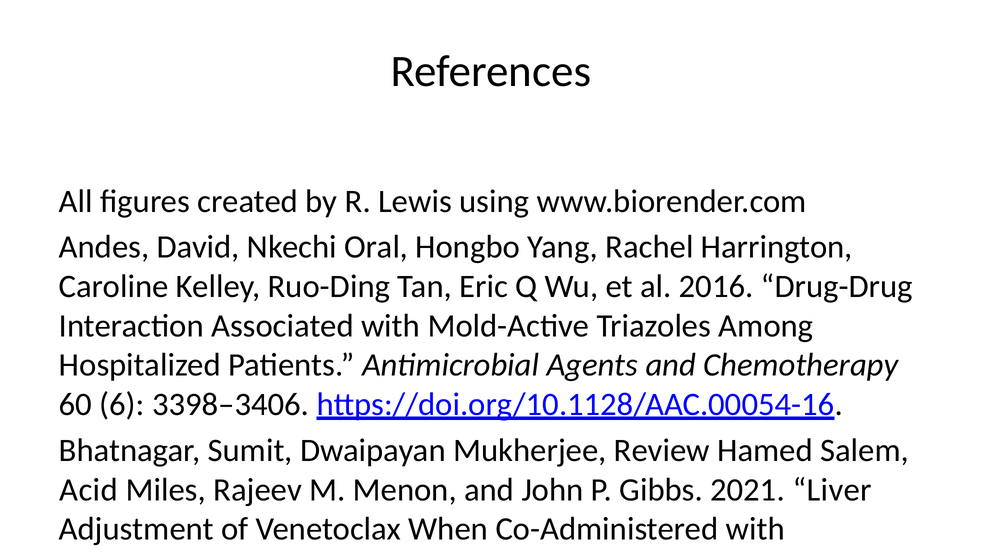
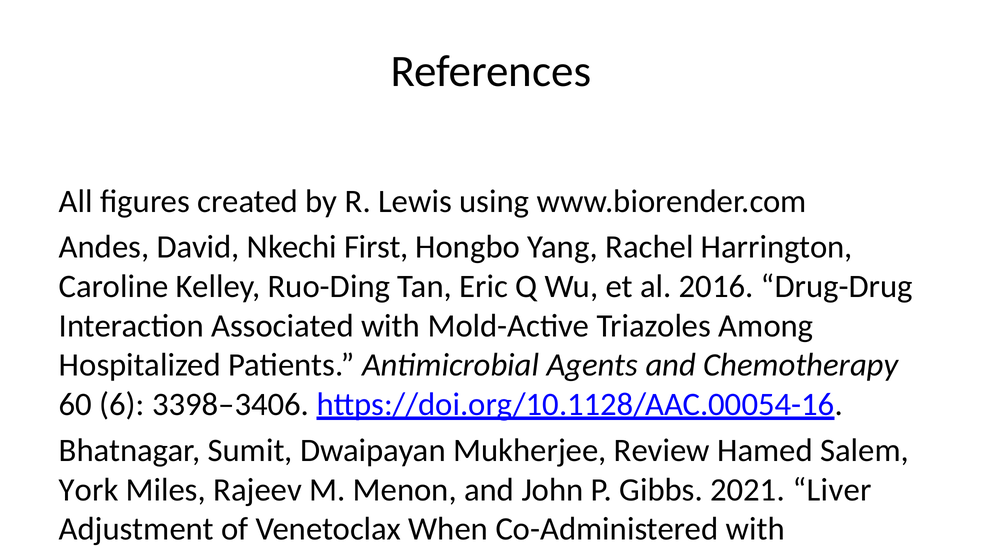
Oral: Oral -> First (376, 247)
Acid: Acid -> York (89, 490)
